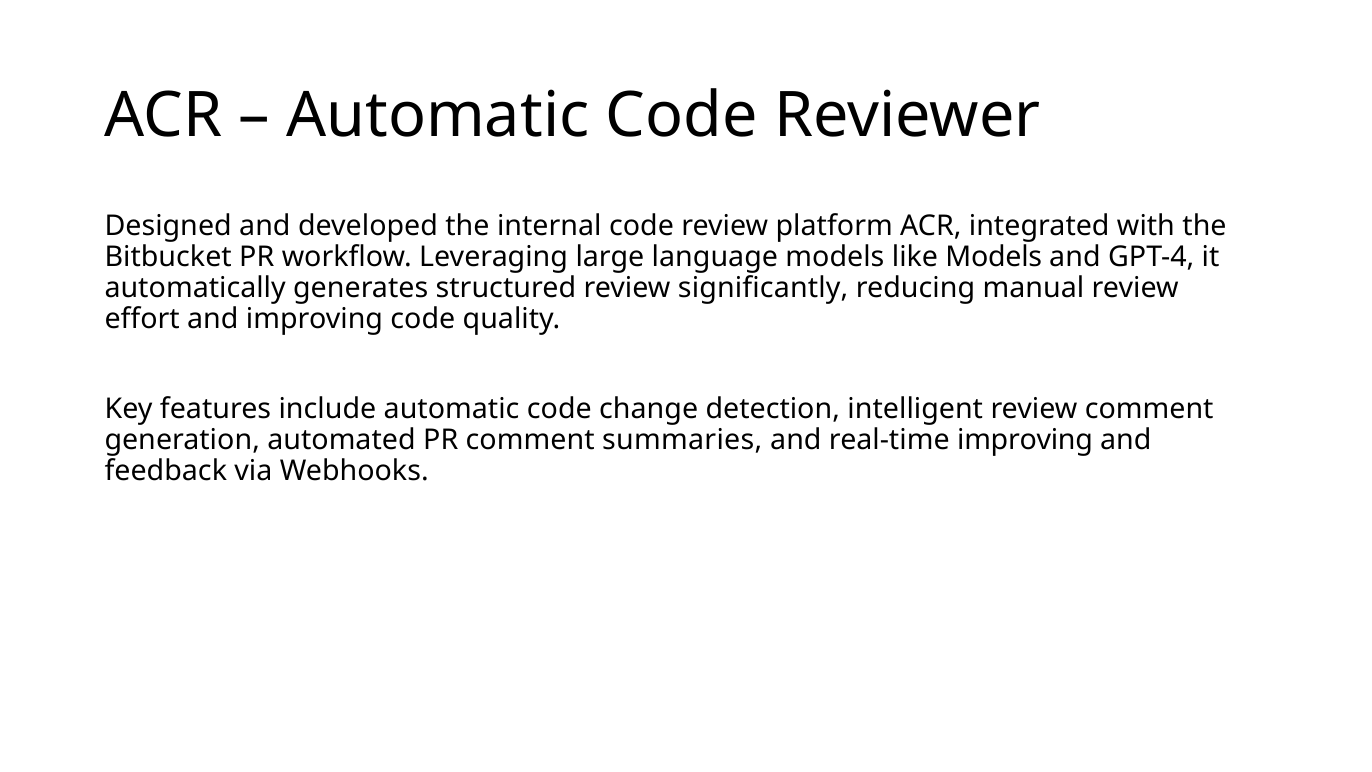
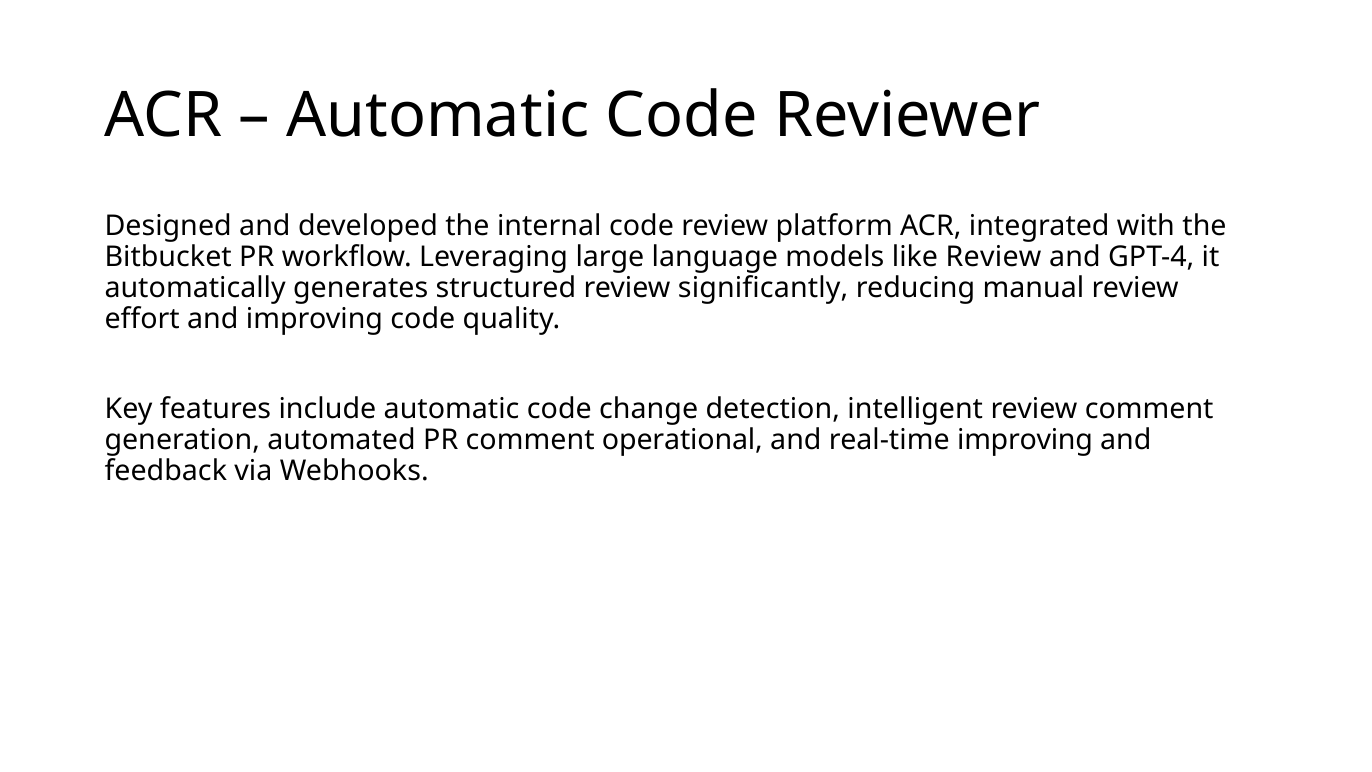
like Models: Models -> Review (994, 257)
summaries: summaries -> operational (682, 440)
